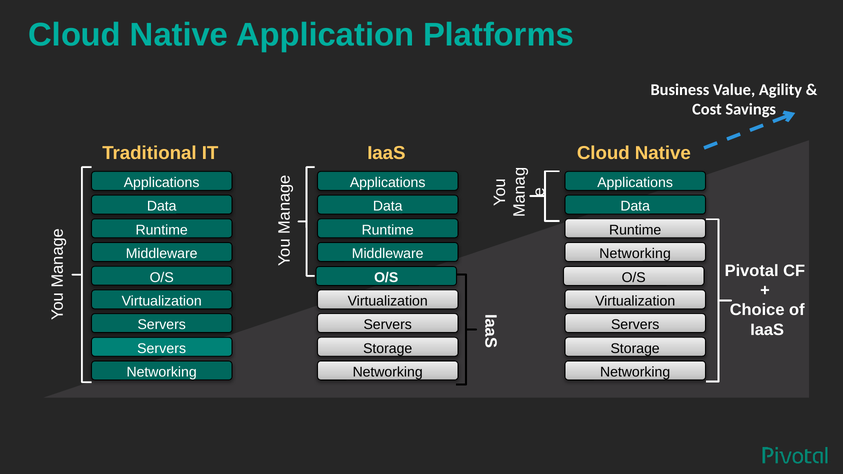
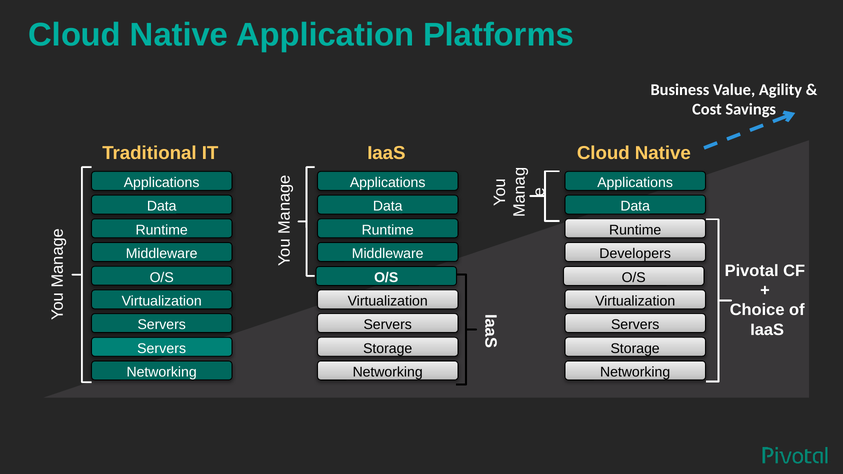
Networking: Networking -> Developers (635, 254)
